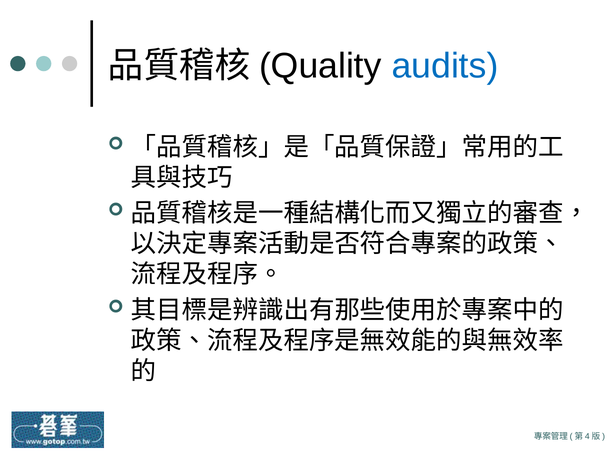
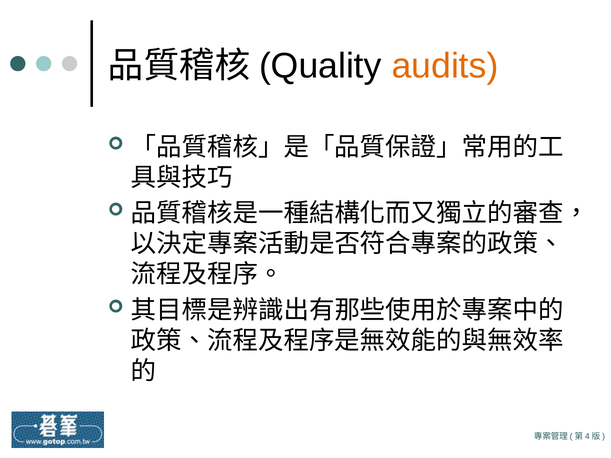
audits colour: blue -> orange (445, 66)
